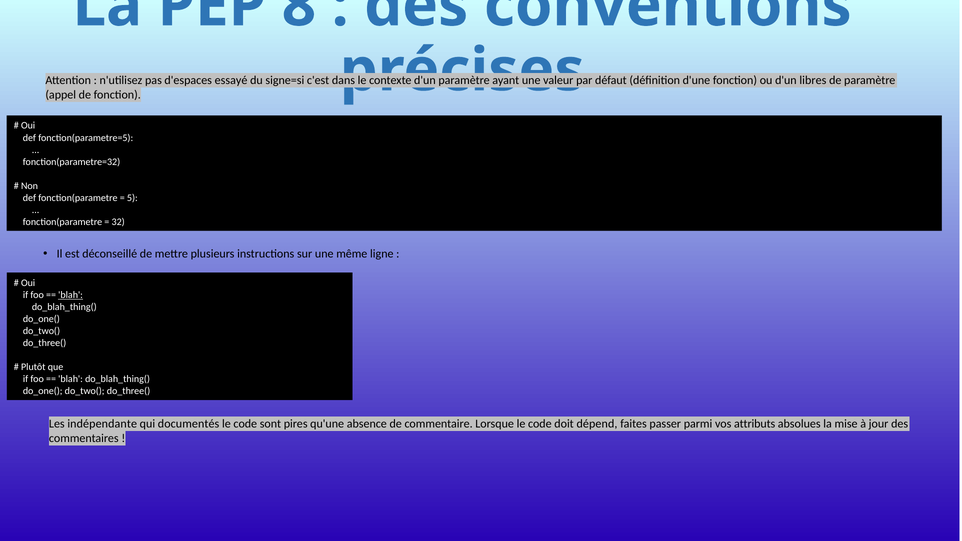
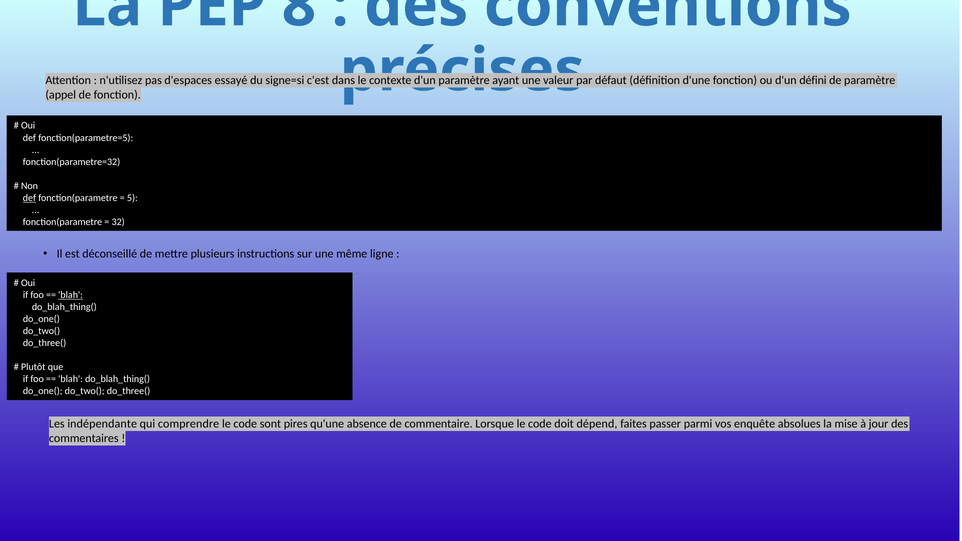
libres: libres -> défini (813, 80)
def underline: none -> present (29, 198)
documentés: documentés -> comprendre (189, 424)
attributs: attributs -> enquête (755, 424)
